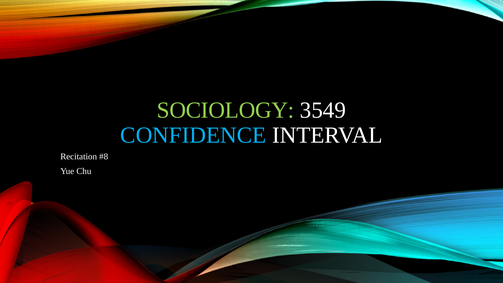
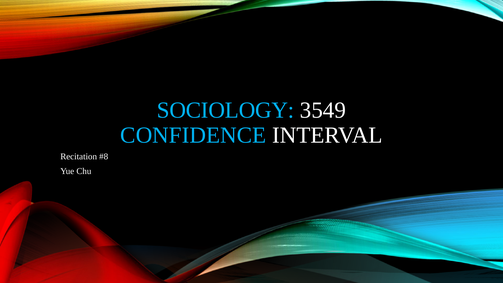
SOCIOLOGY colour: light green -> light blue (226, 110)
